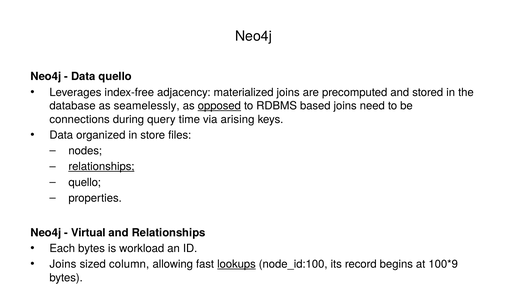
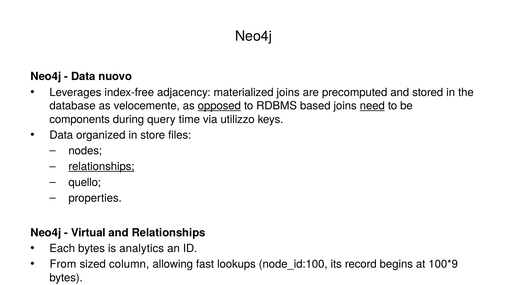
Data quello: quello -> nuovo (115, 77)
seamelessly: seamelessly -> velocemente (147, 106)
need underline: none -> present (372, 106)
connections: connections -> components (80, 119)
arising: arising -> utilizzo (238, 119)
workload: workload -> analytics (142, 249)
Joins: Joins -> From (63, 264)
lookups underline: present -> none (236, 264)
